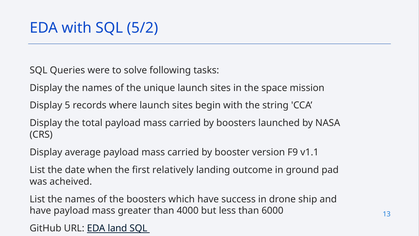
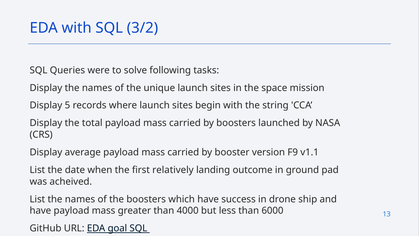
5/2: 5/2 -> 3/2 (142, 28)
land: land -> goal (117, 228)
